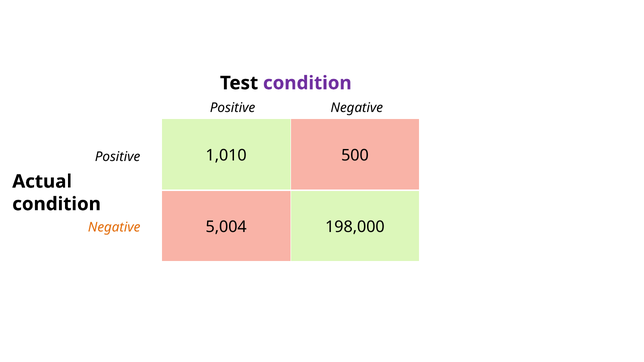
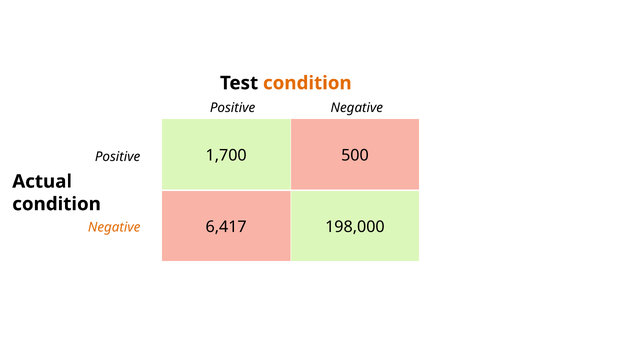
condition colour: purple -> orange (307, 83)
1,010: 1,010 -> 1,700 (226, 156)
5,004: 5,004 -> 6,417 (226, 227)
